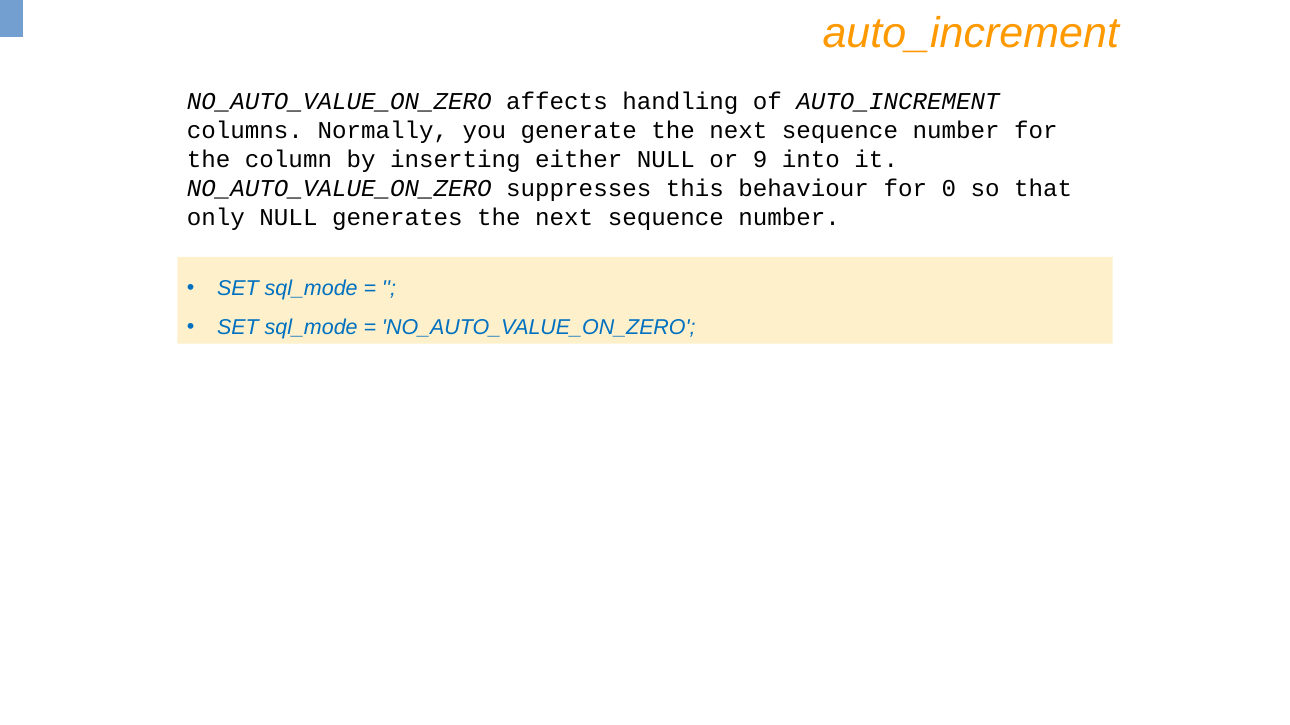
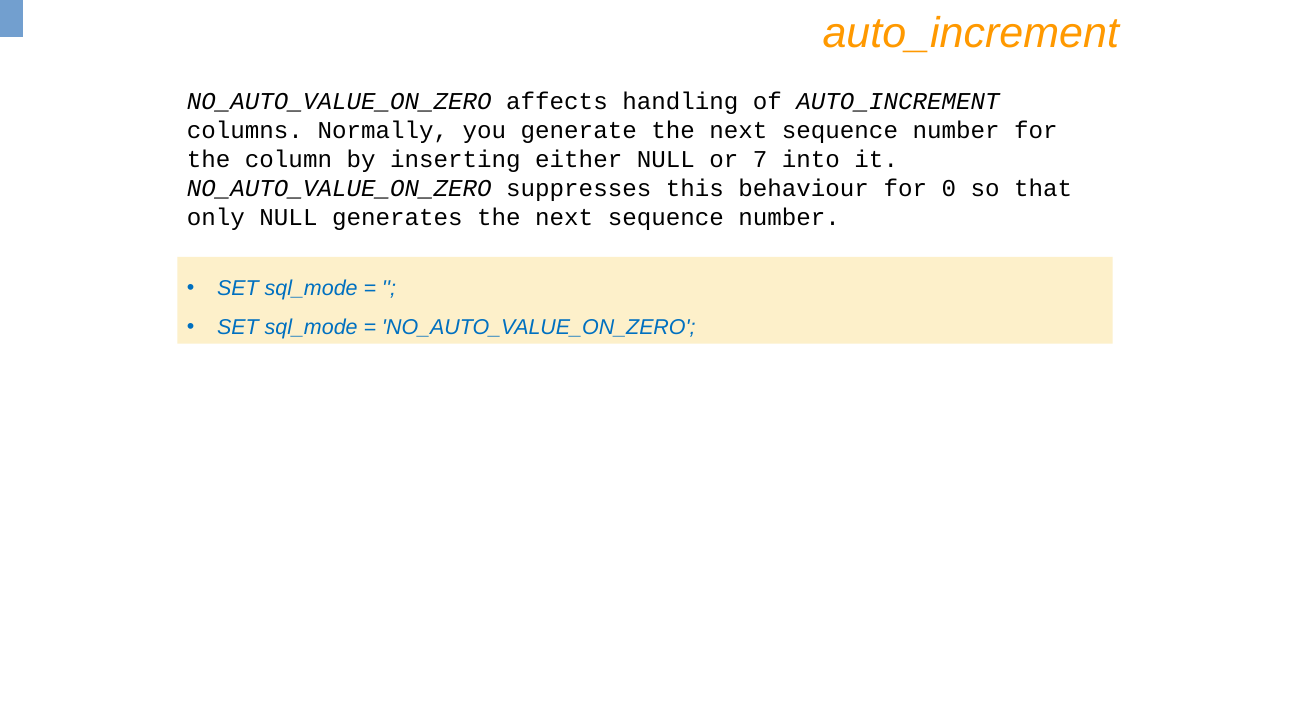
9: 9 -> 7 (760, 160)
